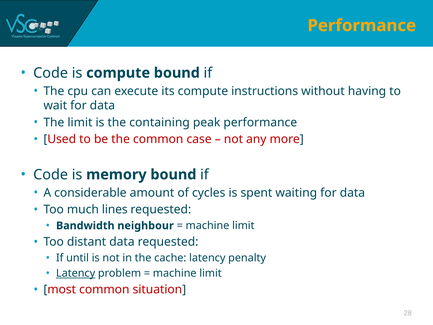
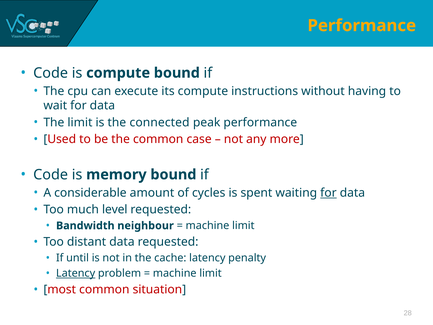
containing: containing -> connected (160, 122)
for underline: none -> present (328, 193)
lines: lines -> level (115, 209)
